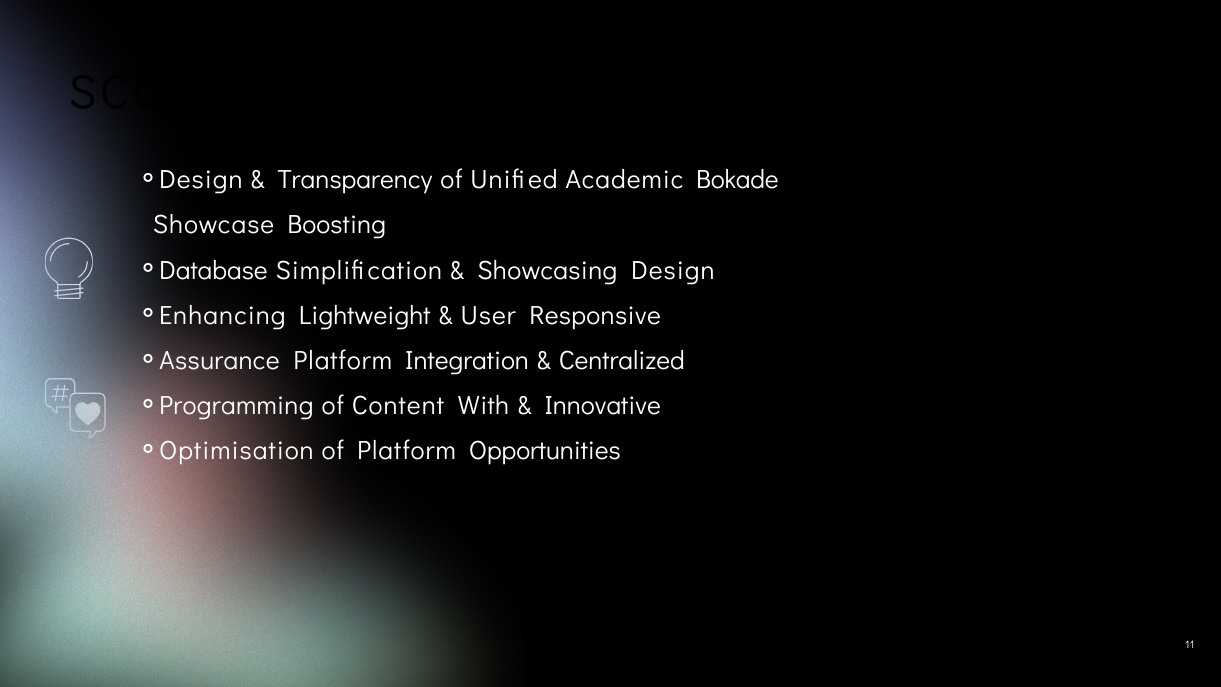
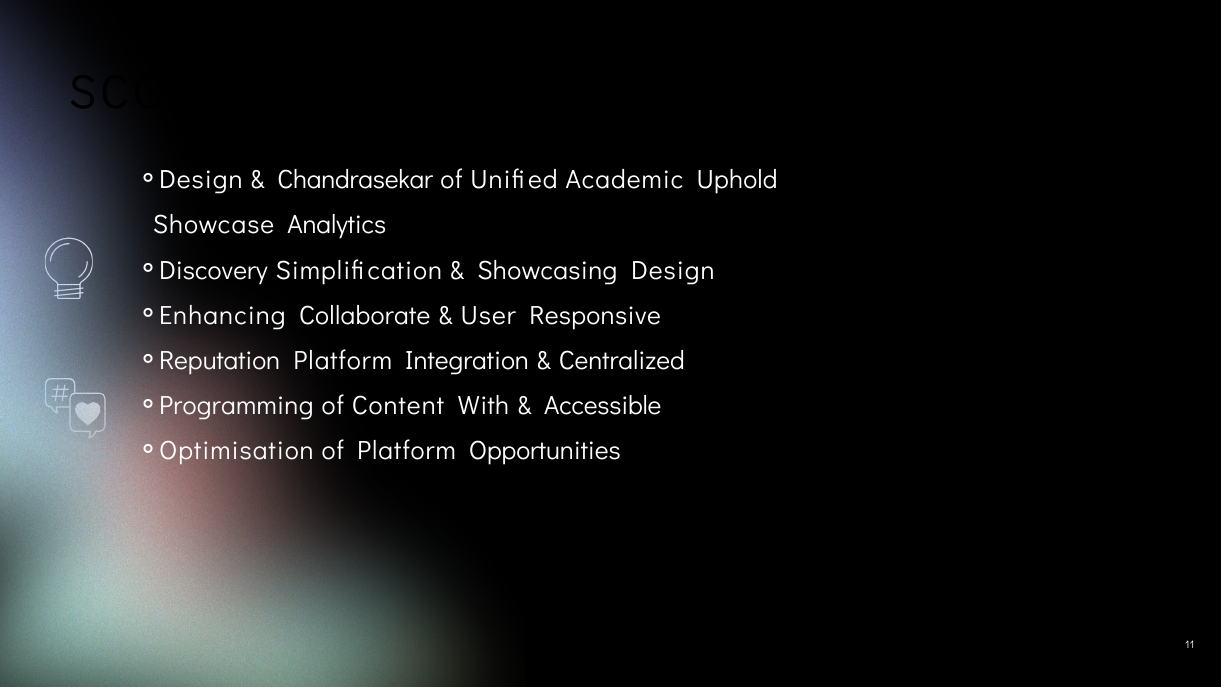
Transparency: Transparency -> Chandrasekar (355, 180)
Bokade: Bokade -> Uphold (737, 180)
Boosting: Boosting -> Analytics (337, 225)
Database: Database -> Discovery (213, 270)
Lightweight: Lightweight -> Collaborate (365, 316)
Assurance: Assurance -> Reputation (220, 361)
Innovative: Innovative -> Accessible (603, 406)
